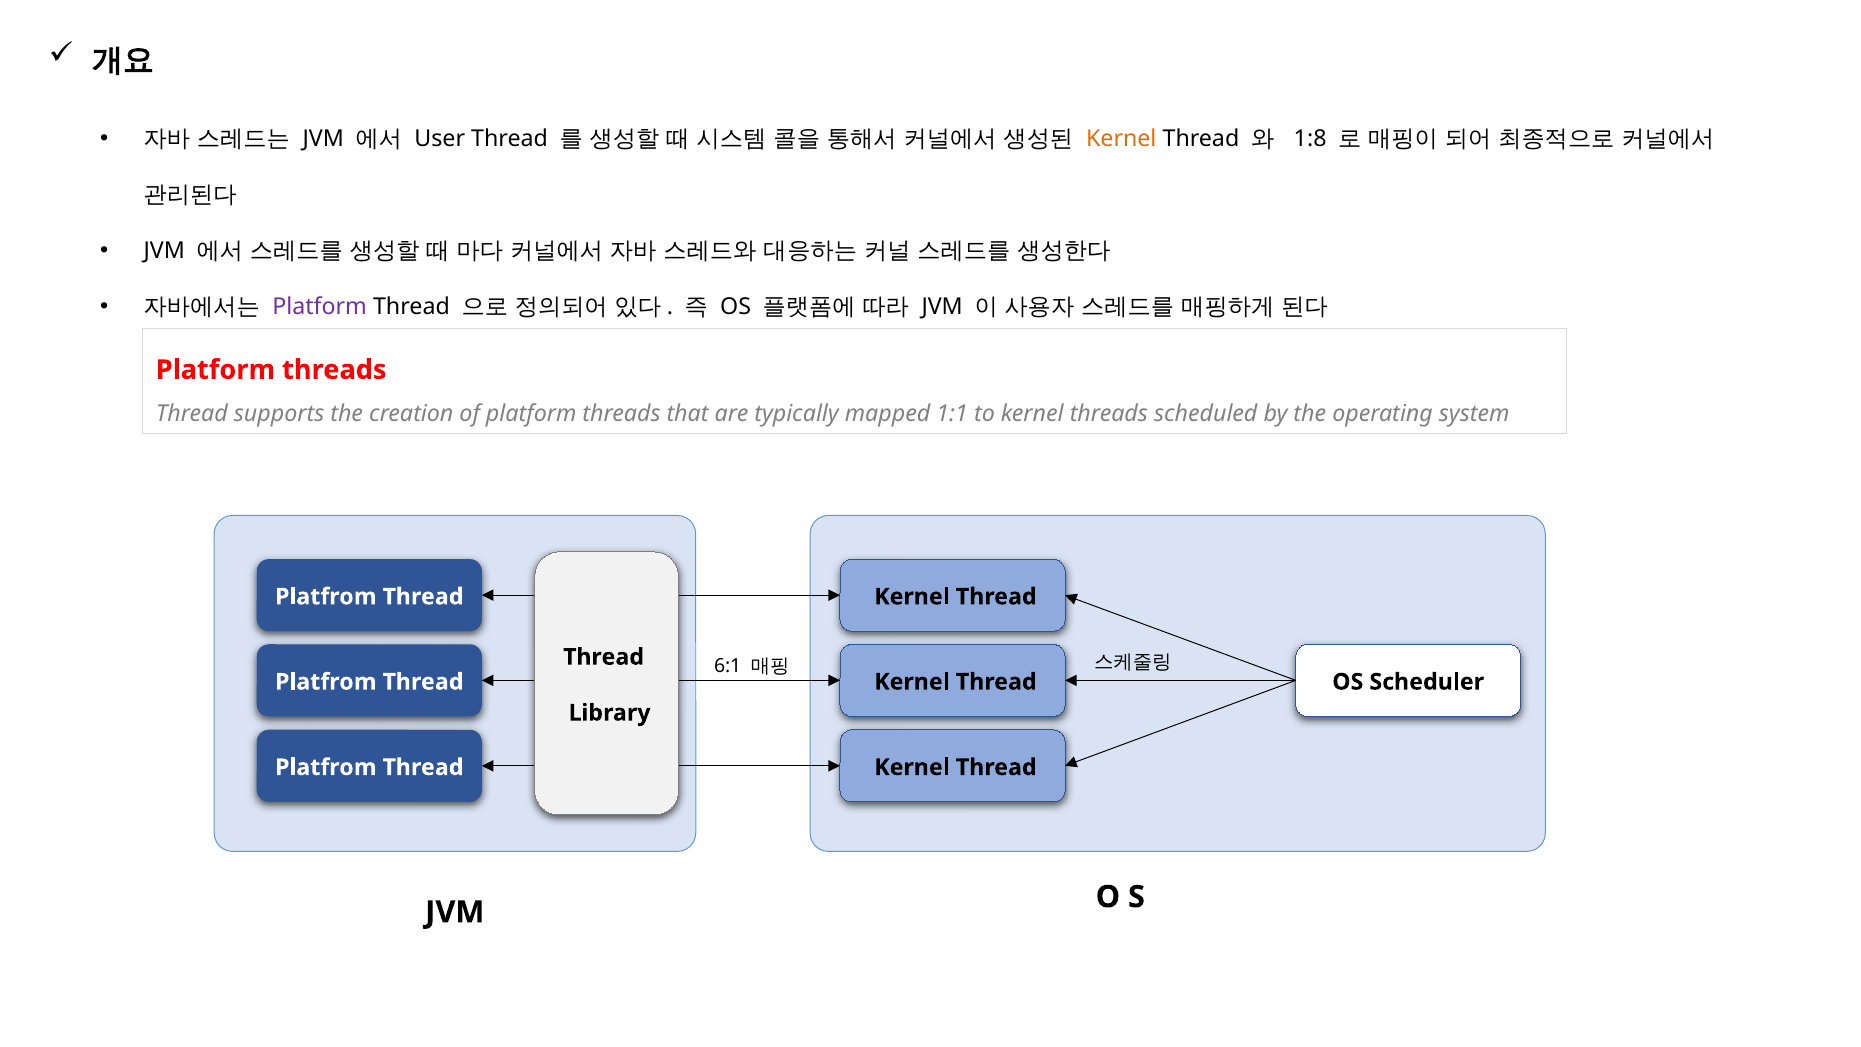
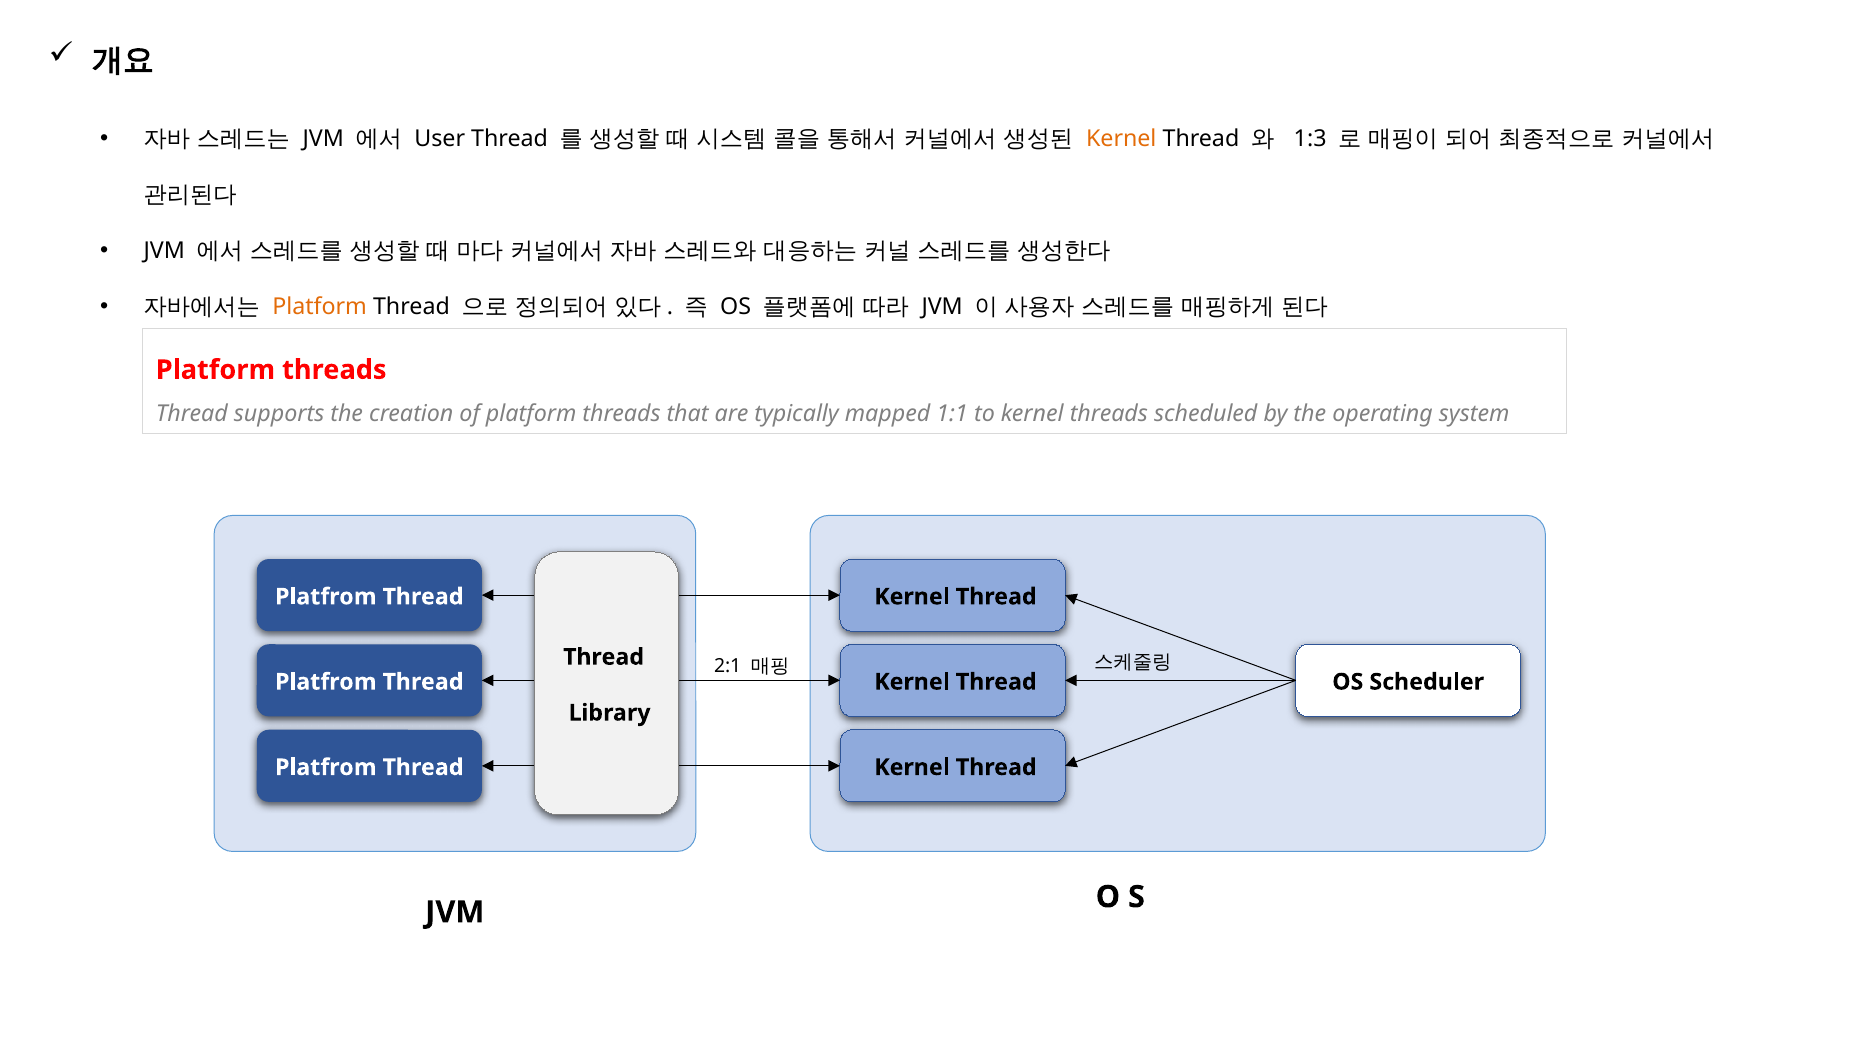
1:8: 1:8 -> 1:3 (1310, 139)
Platform colour: purple -> orange (320, 307)
6:1: 6:1 -> 2:1 (728, 666)
